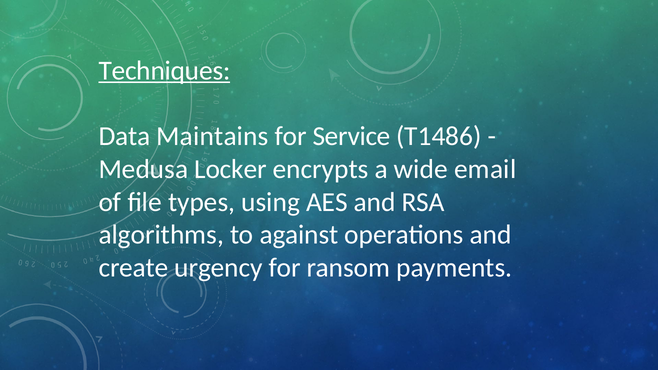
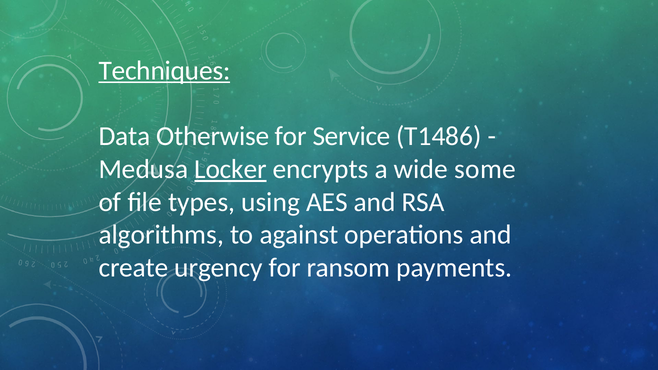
Maintains: Maintains -> Otherwise (213, 136)
Locker underline: none -> present (231, 169)
email: email -> some (485, 169)
